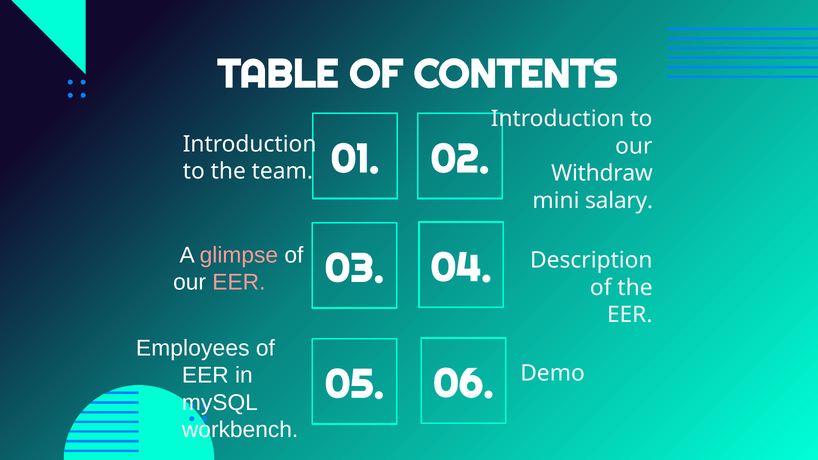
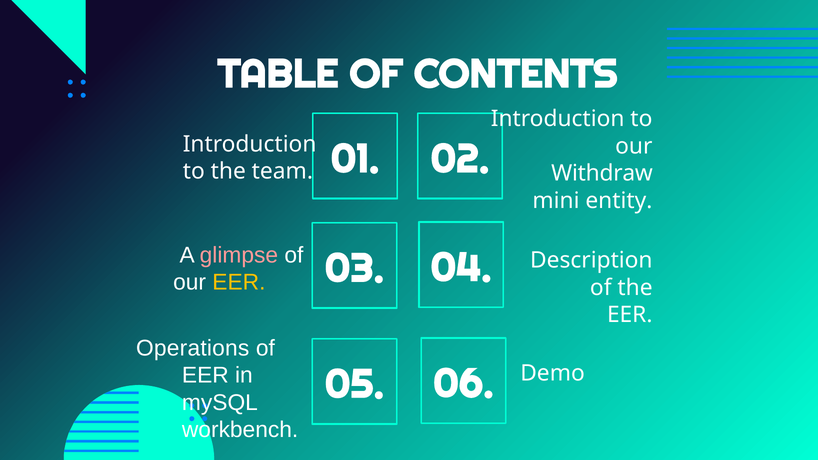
salary: salary -> entity (619, 201)
EER colour: pink -> yellow (239, 282)
Employees: Employees -> Operations (193, 348)
